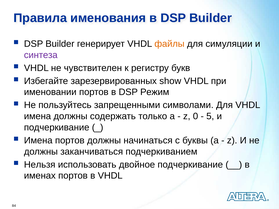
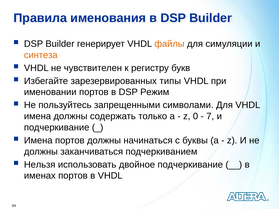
синтеза colour: purple -> orange (41, 55)
show: show -> типы (170, 81)
5: 5 -> 7 (210, 116)
